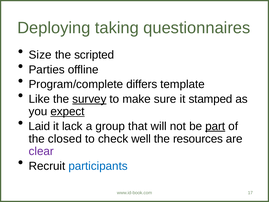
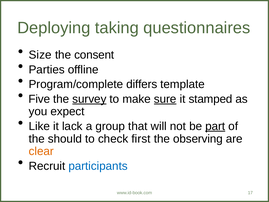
scripted: scripted -> consent (94, 55)
Like: Like -> Five (39, 99)
sure underline: none -> present (165, 99)
expect underline: present -> none (68, 111)
Laid: Laid -> Like (39, 126)
closed: closed -> should (65, 139)
well: well -> first (141, 139)
resources: resources -> observing (198, 139)
clear colour: purple -> orange (41, 151)
